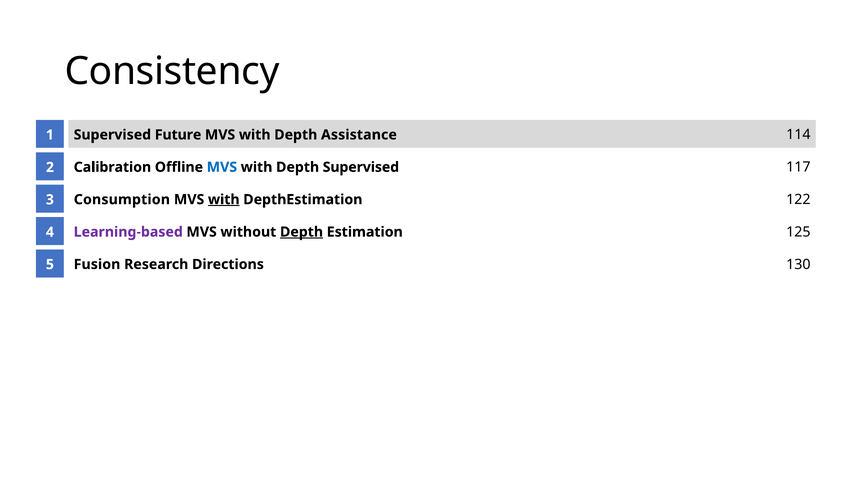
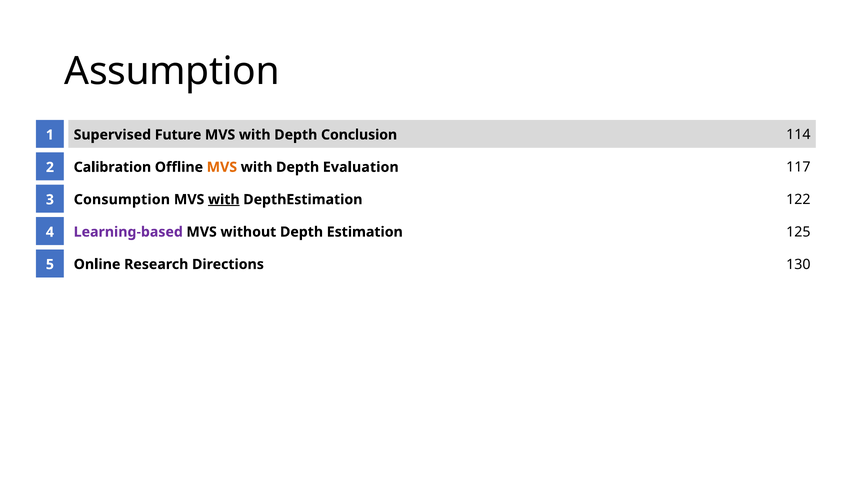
Consistency: Consistency -> Assumption (172, 72)
Assistance: Assistance -> Conclusion (359, 135)
MVS colour: blue -> orange (222, 167)
Depth Supervised: Supervised -> Evaluation (361, 167)
Depth underline: present -> none (302, 232)
Fusion: Fusion -> Online (97, 264)
